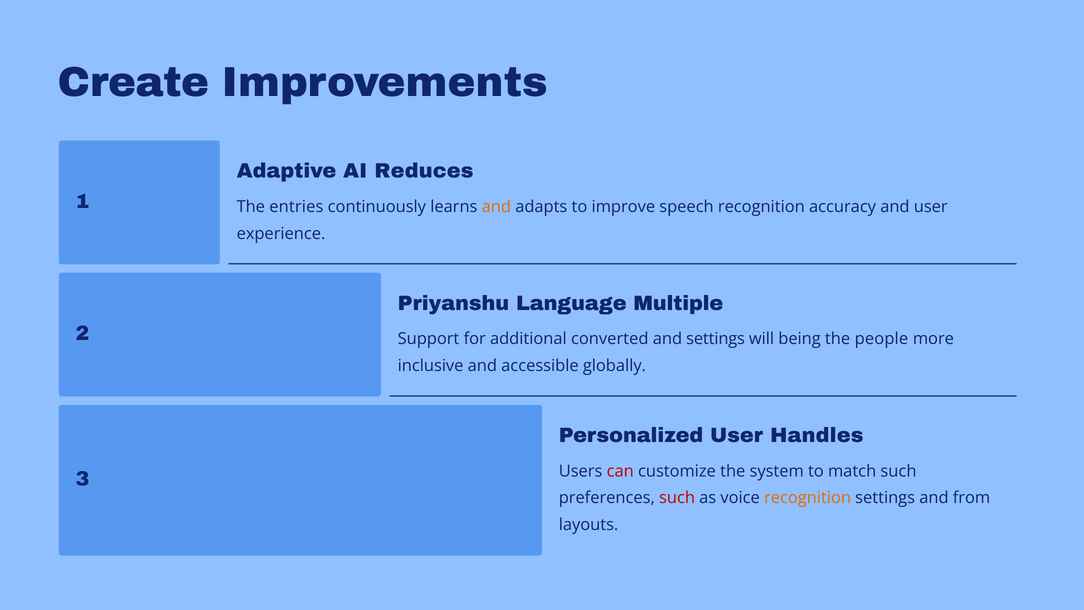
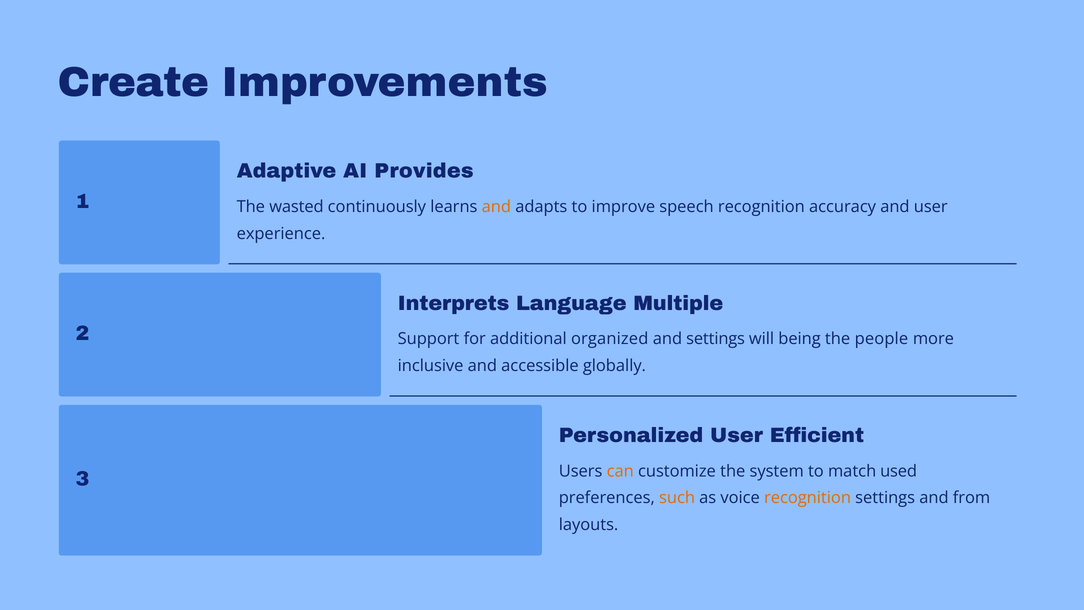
Reduces: Reduces -> Provides (424, 171)
entries: entries -> wasted (296, 207)
Priyanshu: Priyanshu -> Interprets (454, 303)
converted: converted -> organized (610, 339)
Handles: Handles -> Efficient (817, 435)
can colour: red -> orange (620, 471)
match such: such -> used (899, 471)
such colour: red -> orange (677, 498)
